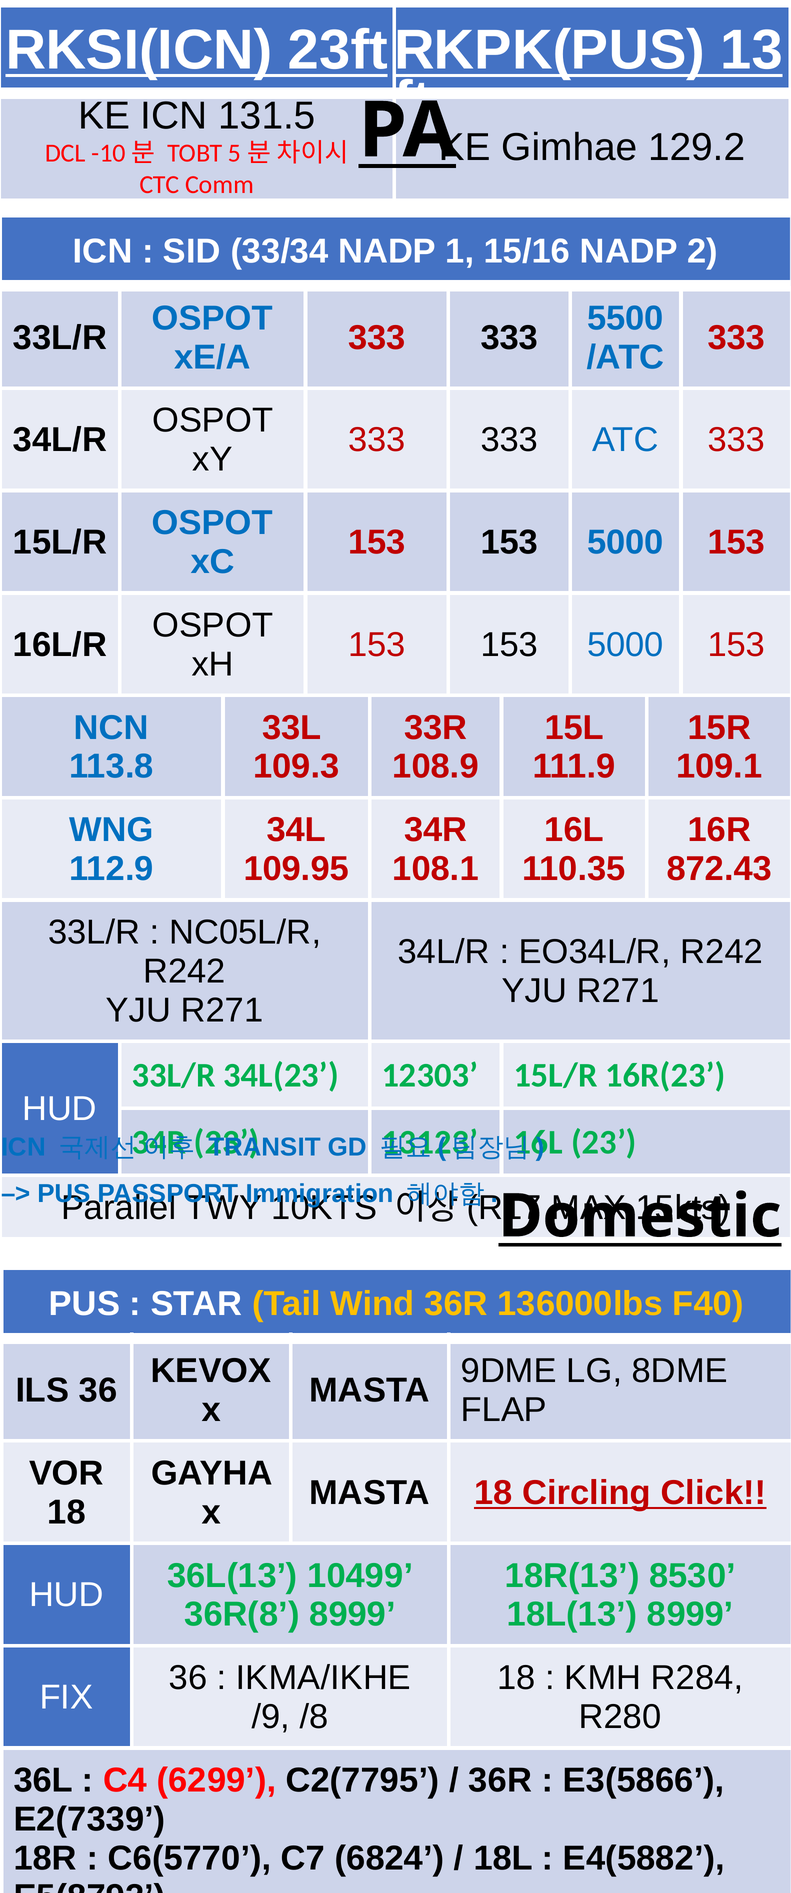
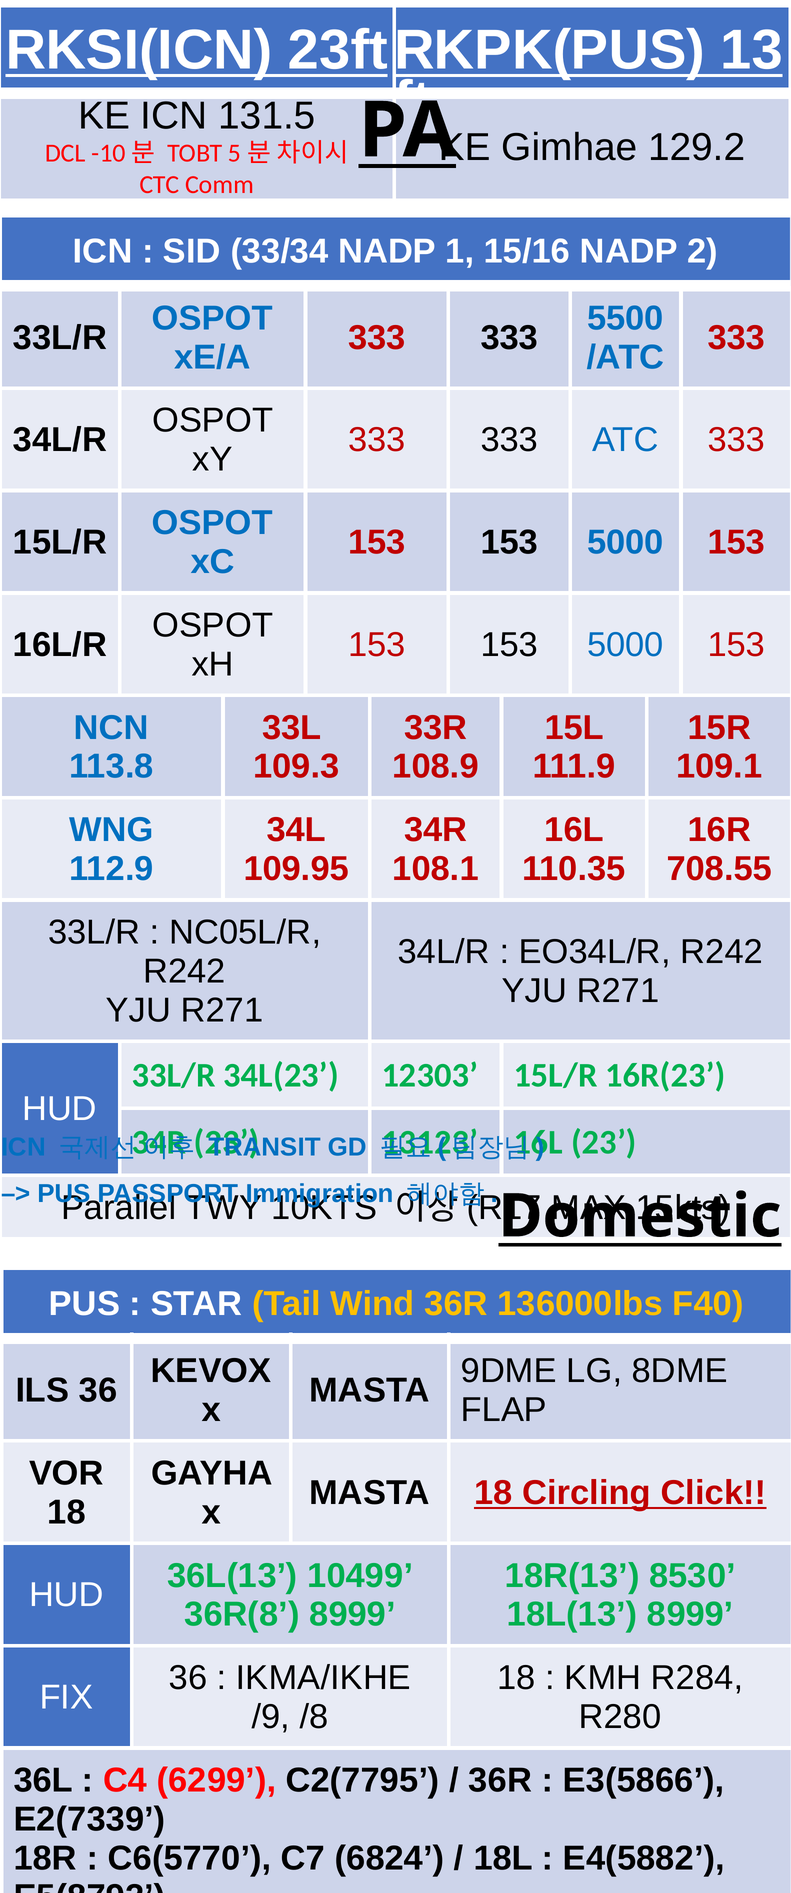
872.43: 872.43 -> 708.55 (719, 869)
